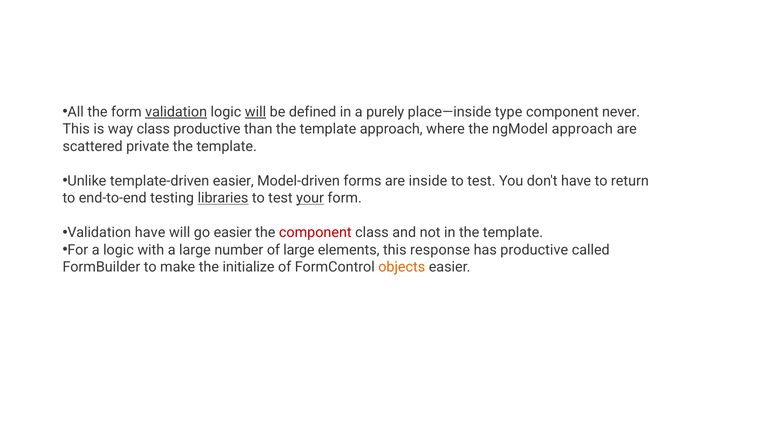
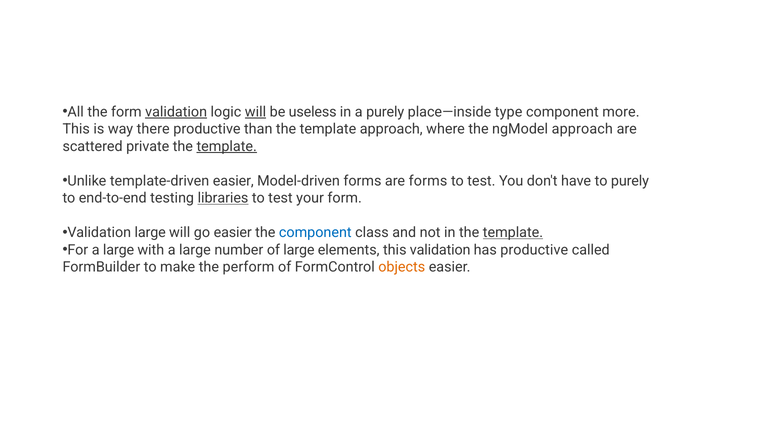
defined: defined -> useless (313, 112)
never: never -> more (621, 112)
way class: class -> there (153, 129)
template underline: none -> present (227, 146)
are inside: inside -> forms (428, 181)
to return: return -> purely (630, 181)
your underline: present -> none (310, 198)
Validation have: have -> large (150, 232)
component colour: red -> blue (315, 232)
template underline: none -> present (513, 232)
For a logic: logic -> large (119, 250)
this response: response -> validation (440, 250)
initialize: initialize -> perform (248, 267)
